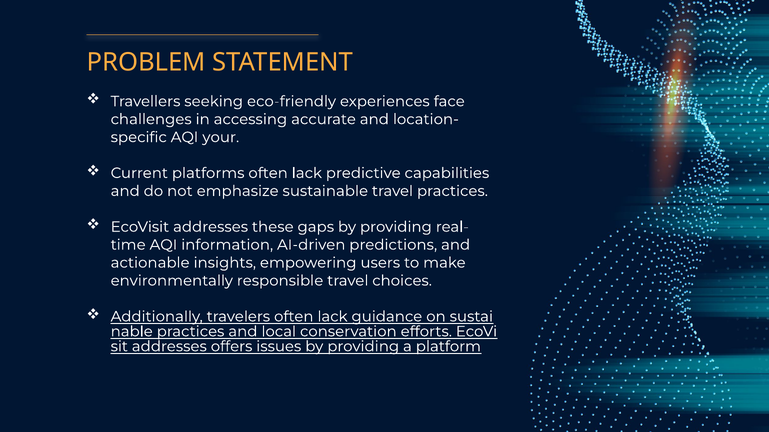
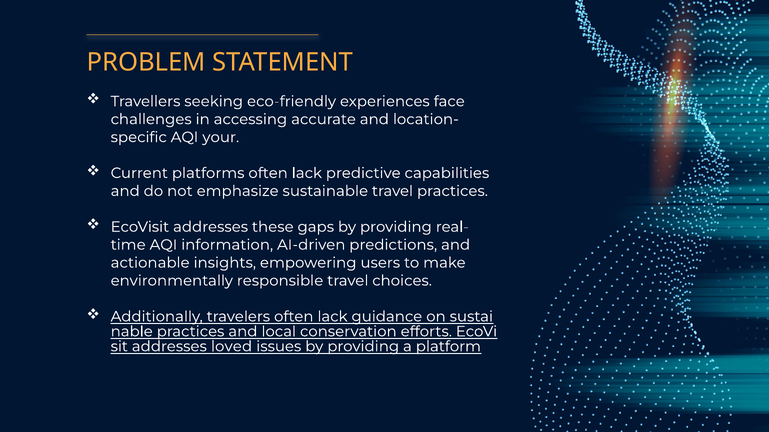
offers: offers -> loved (231, 347)
